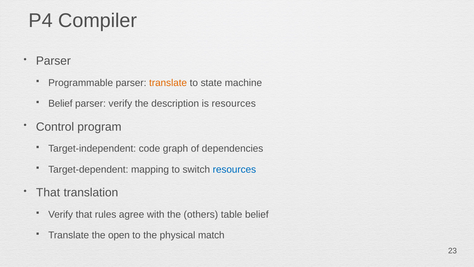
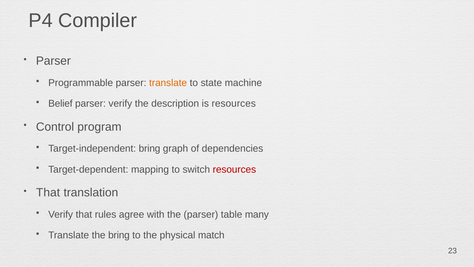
Target-independent code: code -> bring (150, 149)
resources colour: blue -> red (234, 169)
the others: others -> parser (201, 214)
table belief: belief -> many (257, 214)
the open: open -> bring (119, 235)
